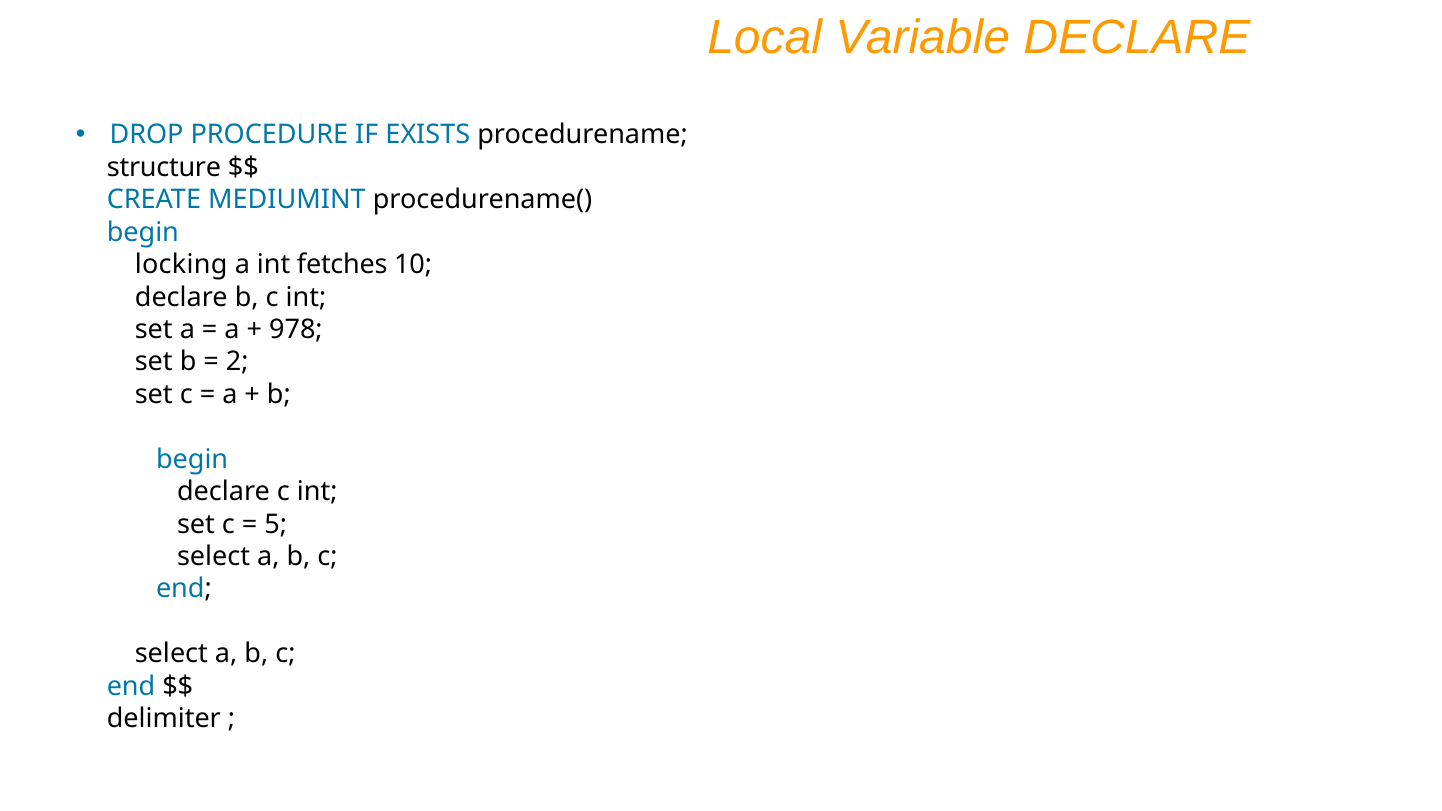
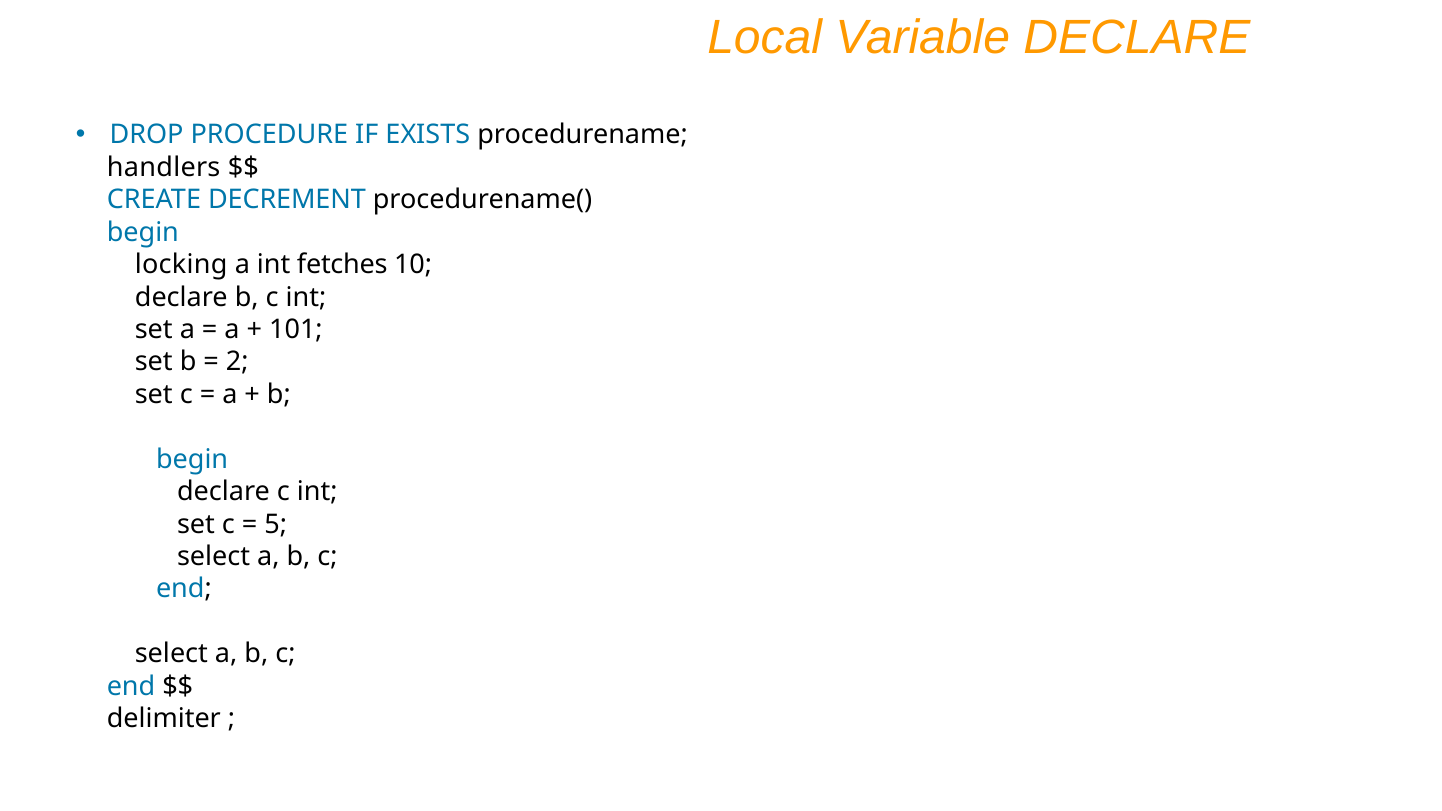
structure: structure -> handlers (164, 167)
MEDIUMINT: MEDIUMINT -> DECREMENT (287, 200)
978: 978 -> 101 (296, 330)
